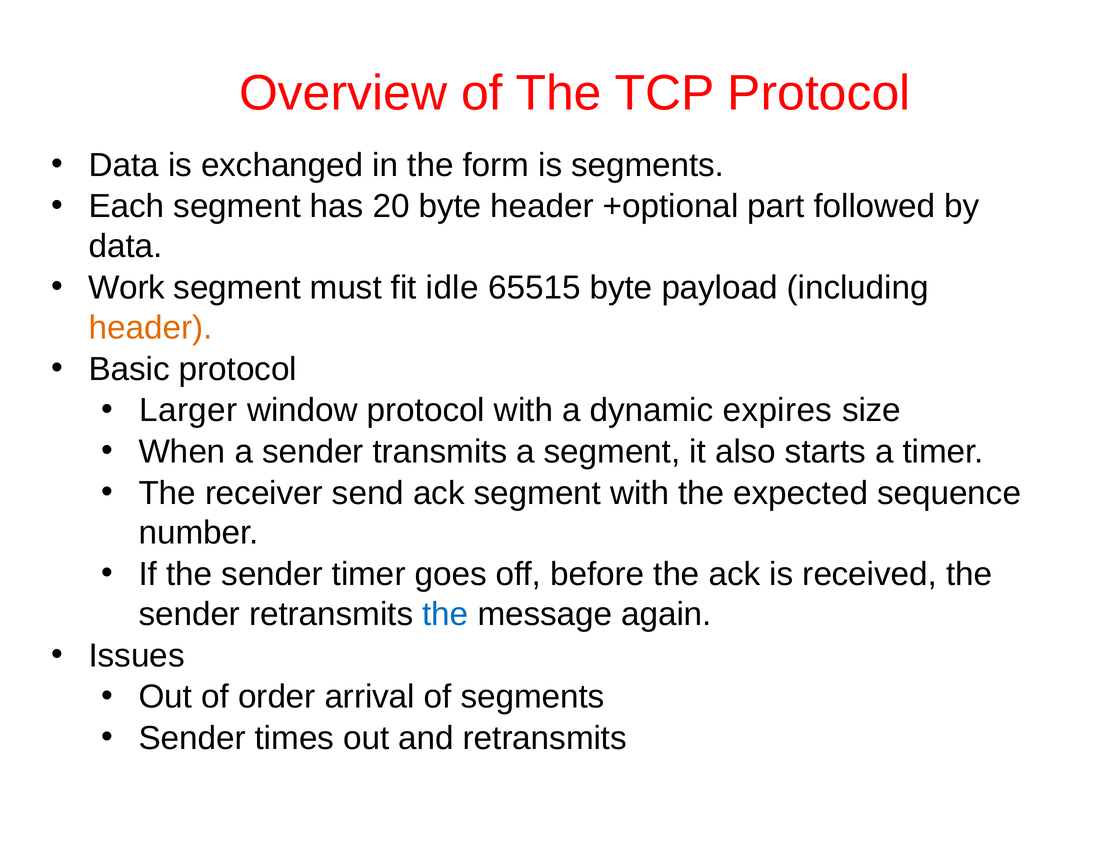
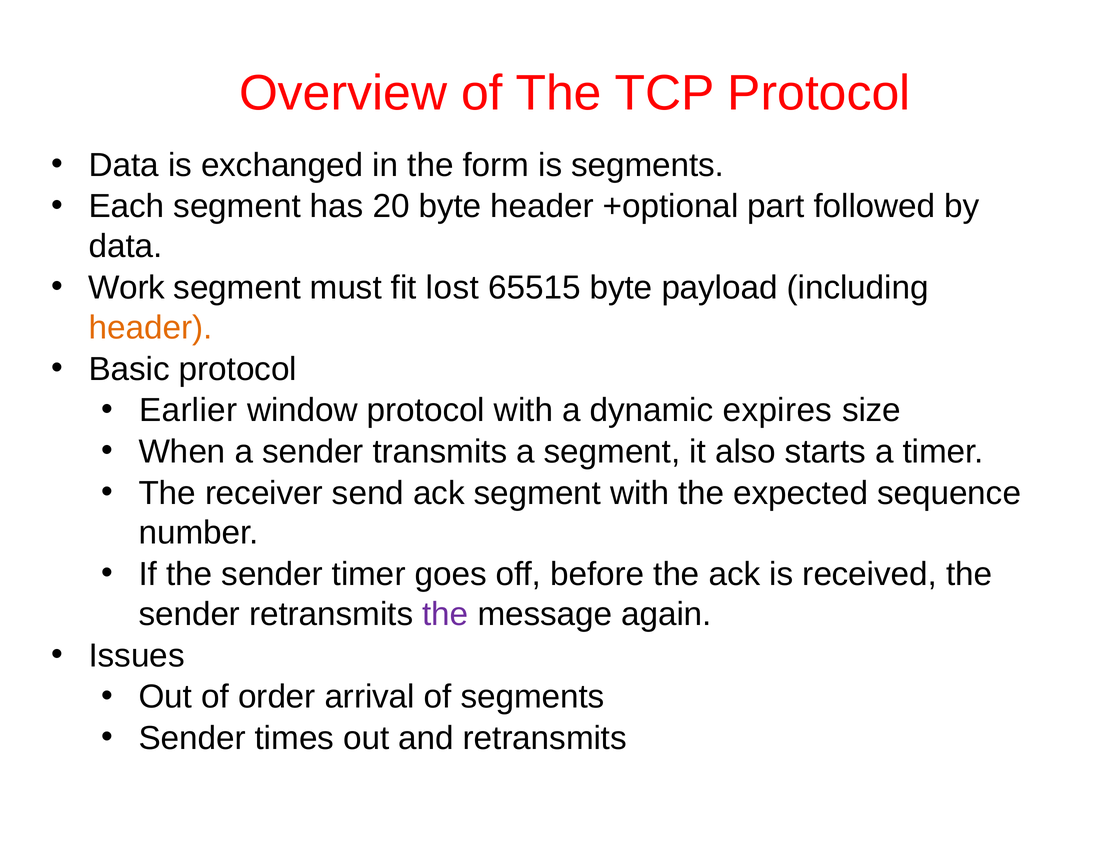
idle: idle -> lost (452, 288)
Larger: Larger -> Earlier (188, 410)
the colour: blue -> purple (445, 614)
